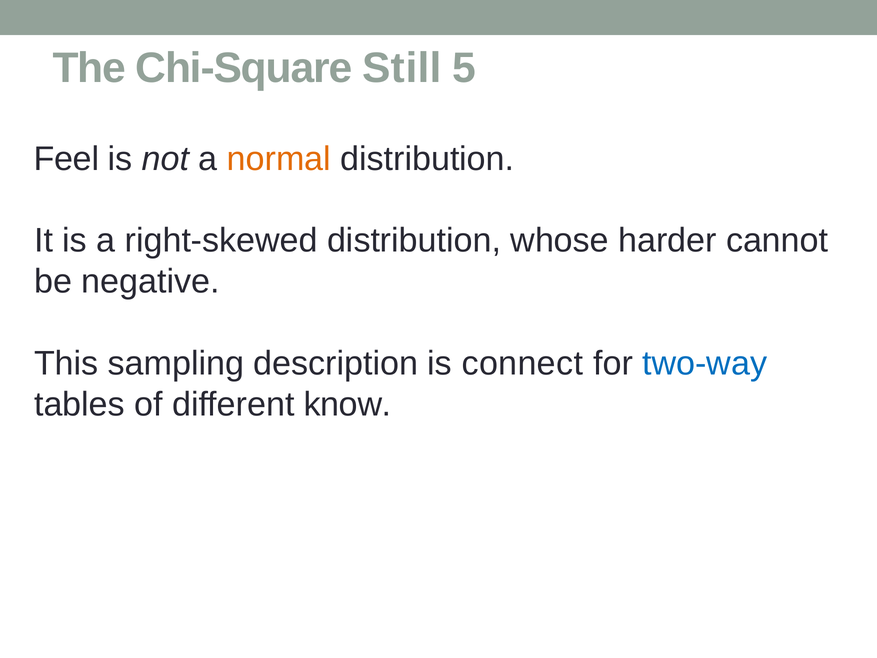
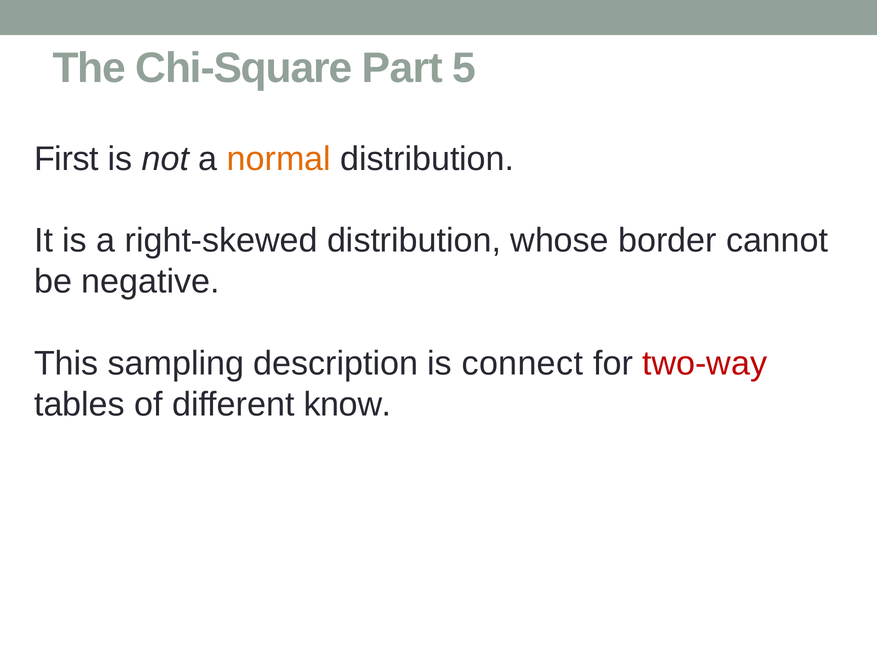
Still: Still -> Part (402, 68)
Feel: Feel -> First (66, 159)
harder: harder -> border (667, 241)
two-way colour: blue -> red (705, 363)
